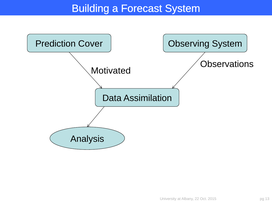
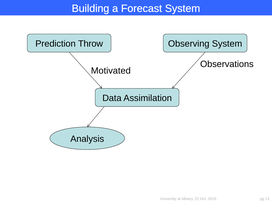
Cover: Cover -> Throw (91, 44)
